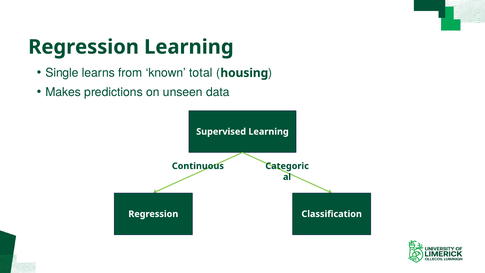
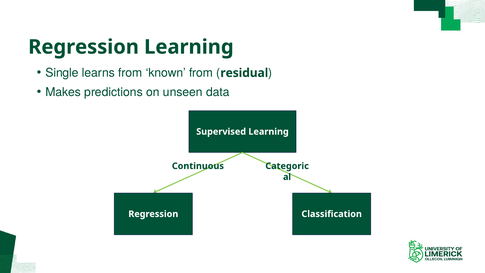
known total: total -> from (201, 73)
housing: housing -> residual (244, 73)
